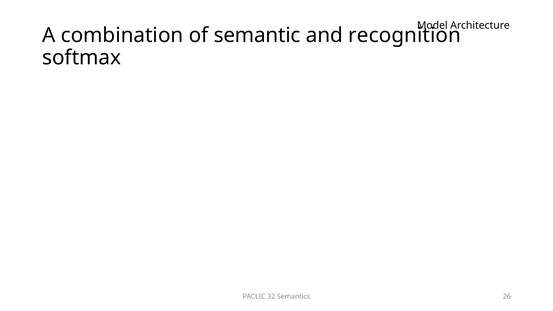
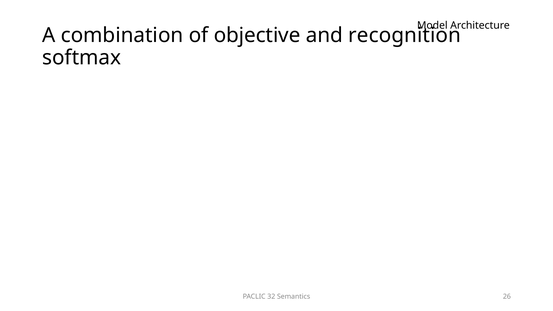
semantic: semantic -> objective (257, 35)
